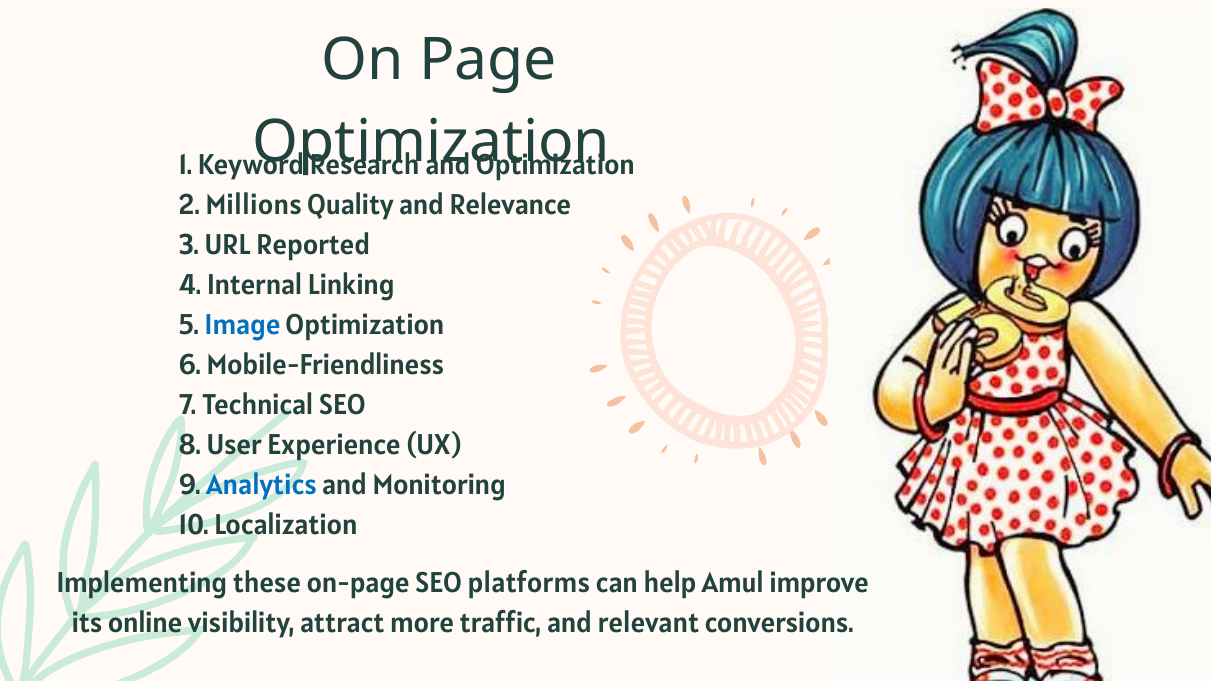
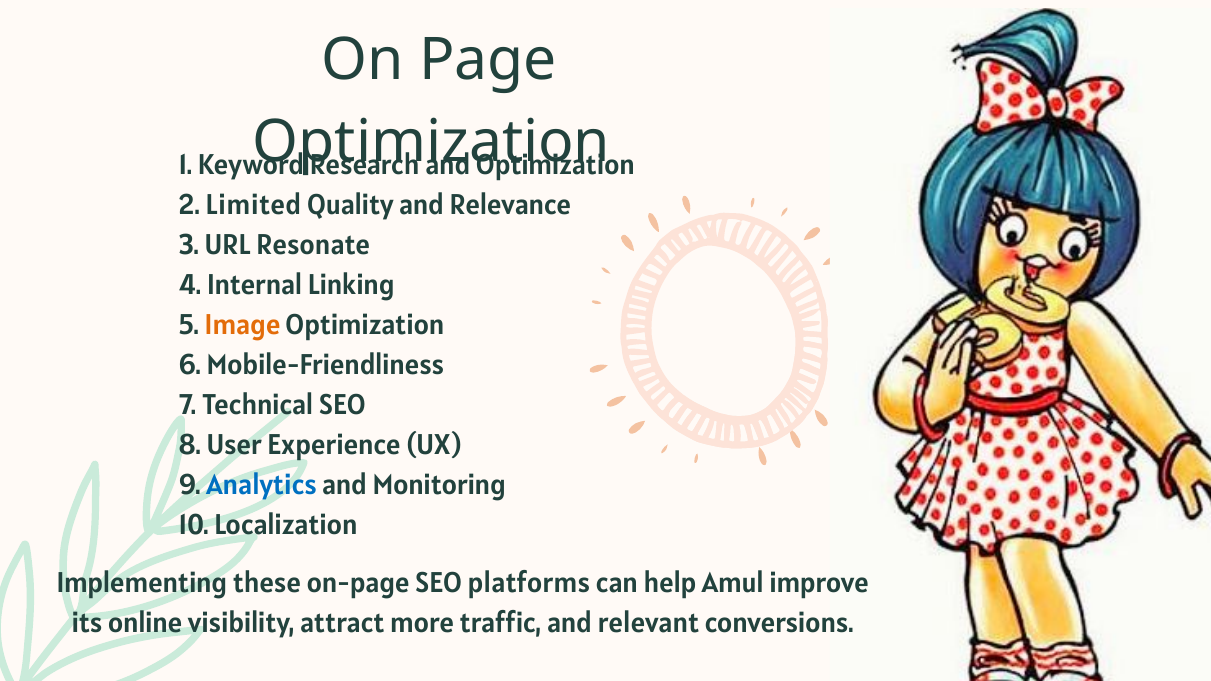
Millions: Millions -> Limited (254, 205)
Reported: Reported -> Resonate (313, 245)
Image colour: blue -> orange (242, 325)
